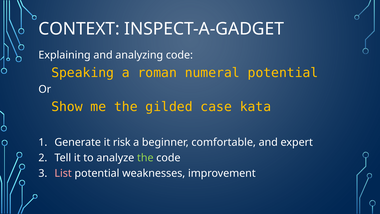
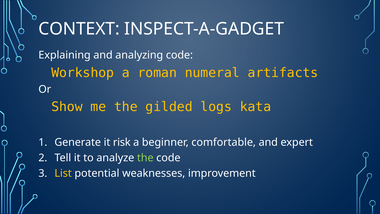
Speaking: Speaking -> Workshop (83, 73)
numeral potential: potential -> artifacts (283, 73)
case: case -> logs (216, 107)
List colour: pink -> yellow (63, 173)
